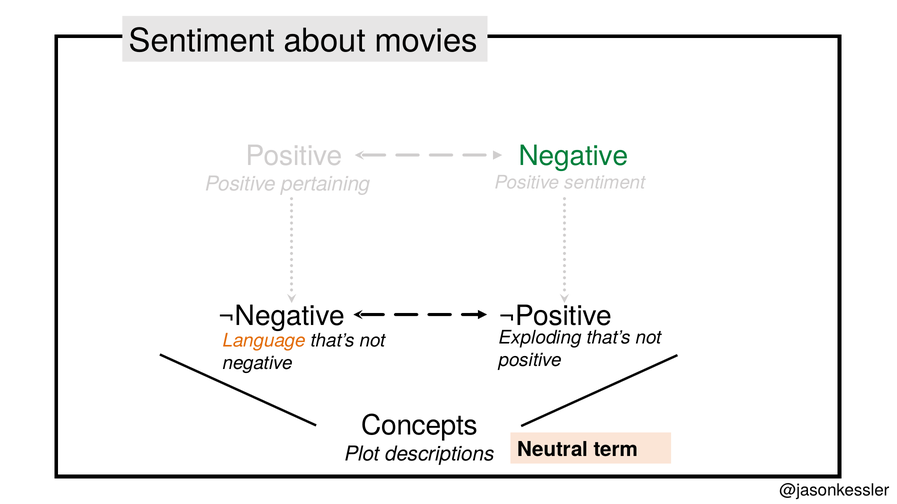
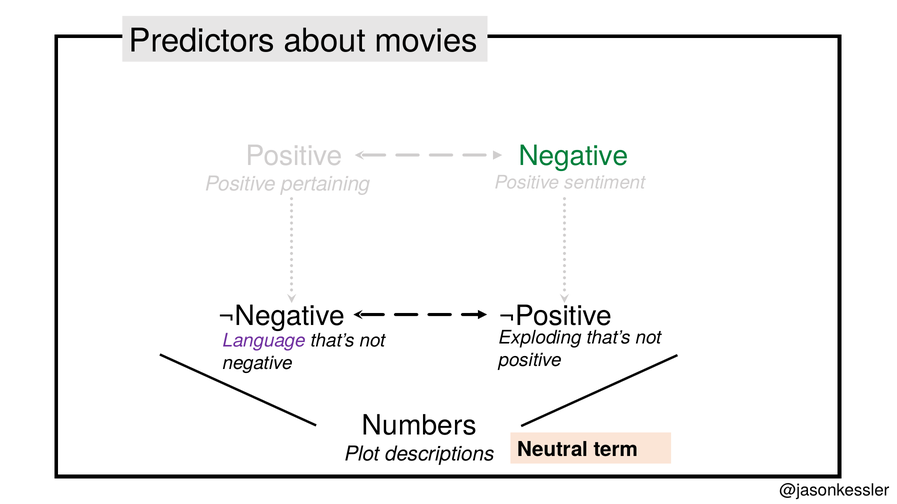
Sentiment: Sentiment -> Predictors (202, 41)
Language colour: orange -> purple (264, 341)
Concepts: Concepts -> Numbers (419, 426)
